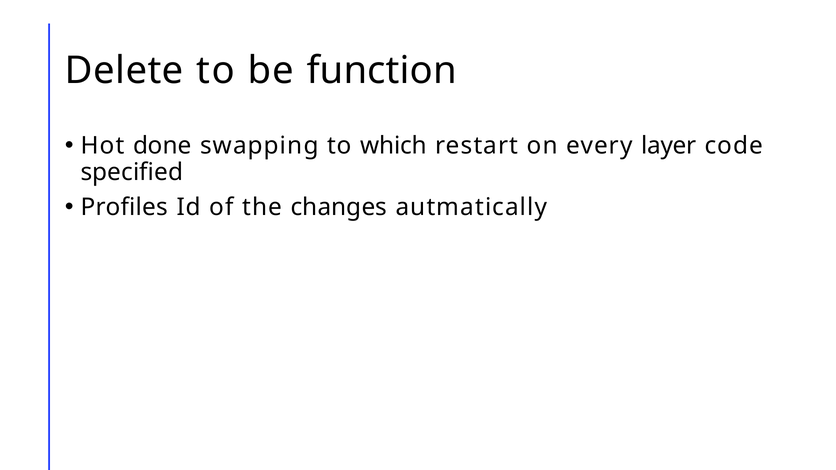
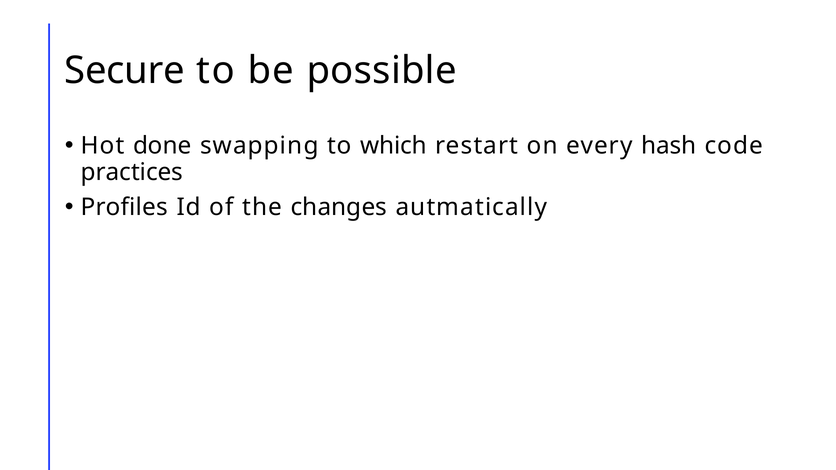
Delete: Delete -> Secure (125, 71)
function: function -> possible (382, 71)
layer: layer -> hash (669, 146)
specified: specified -> practices (132, 172)
